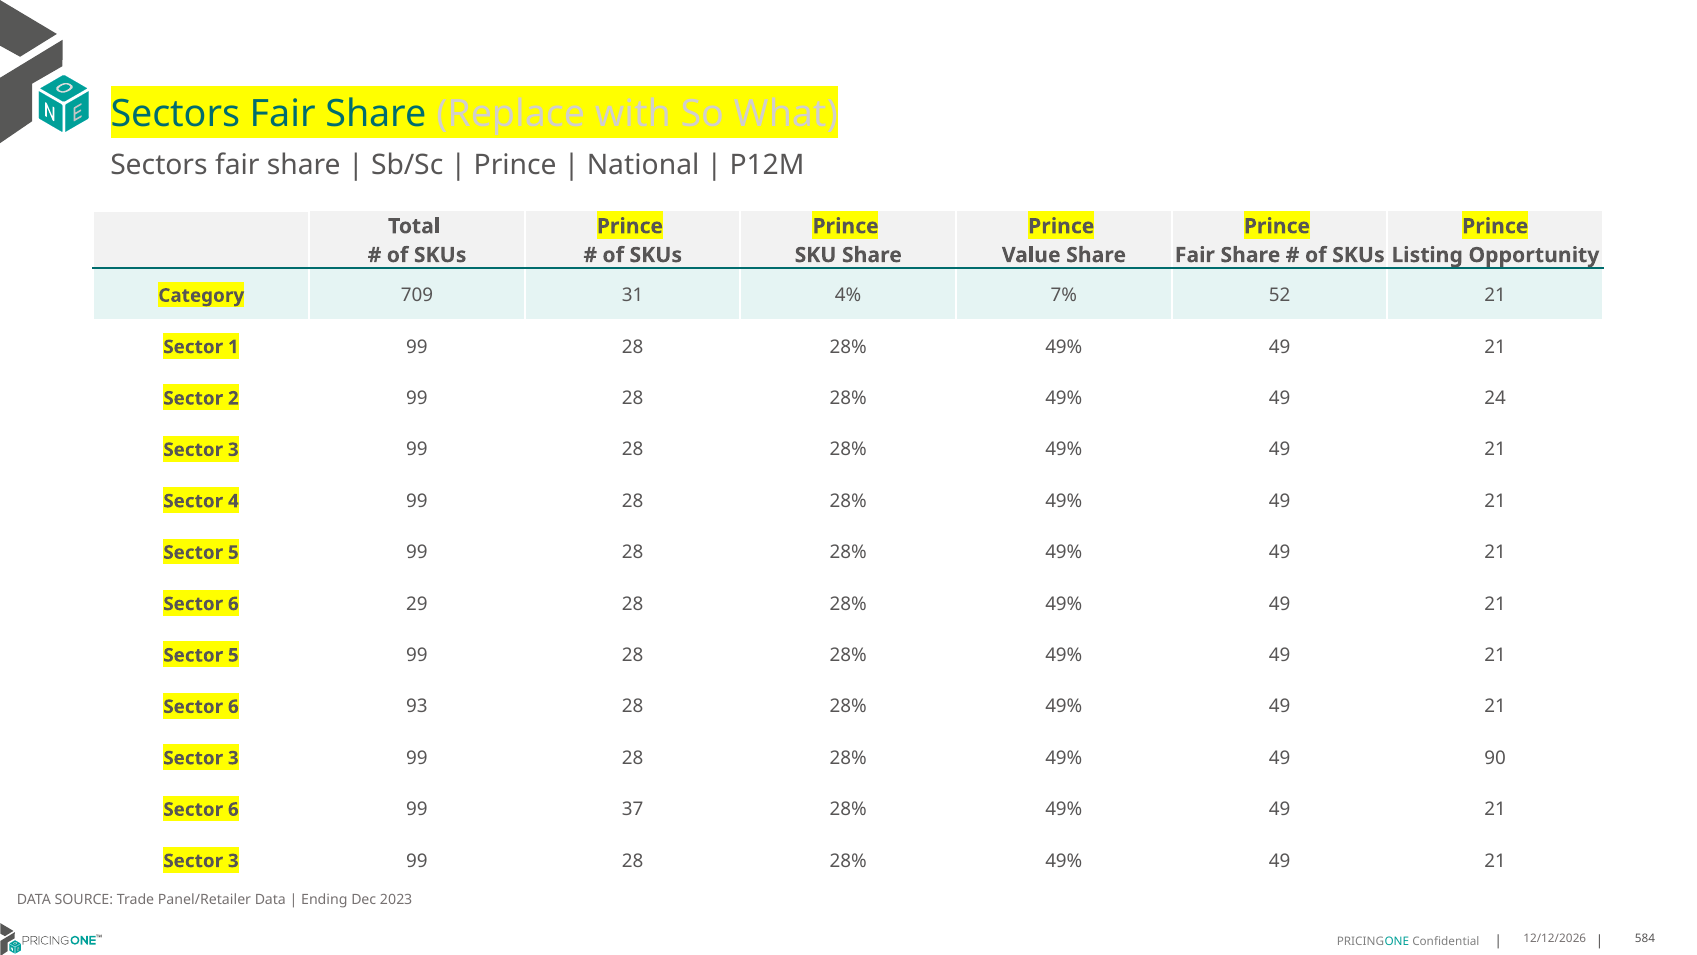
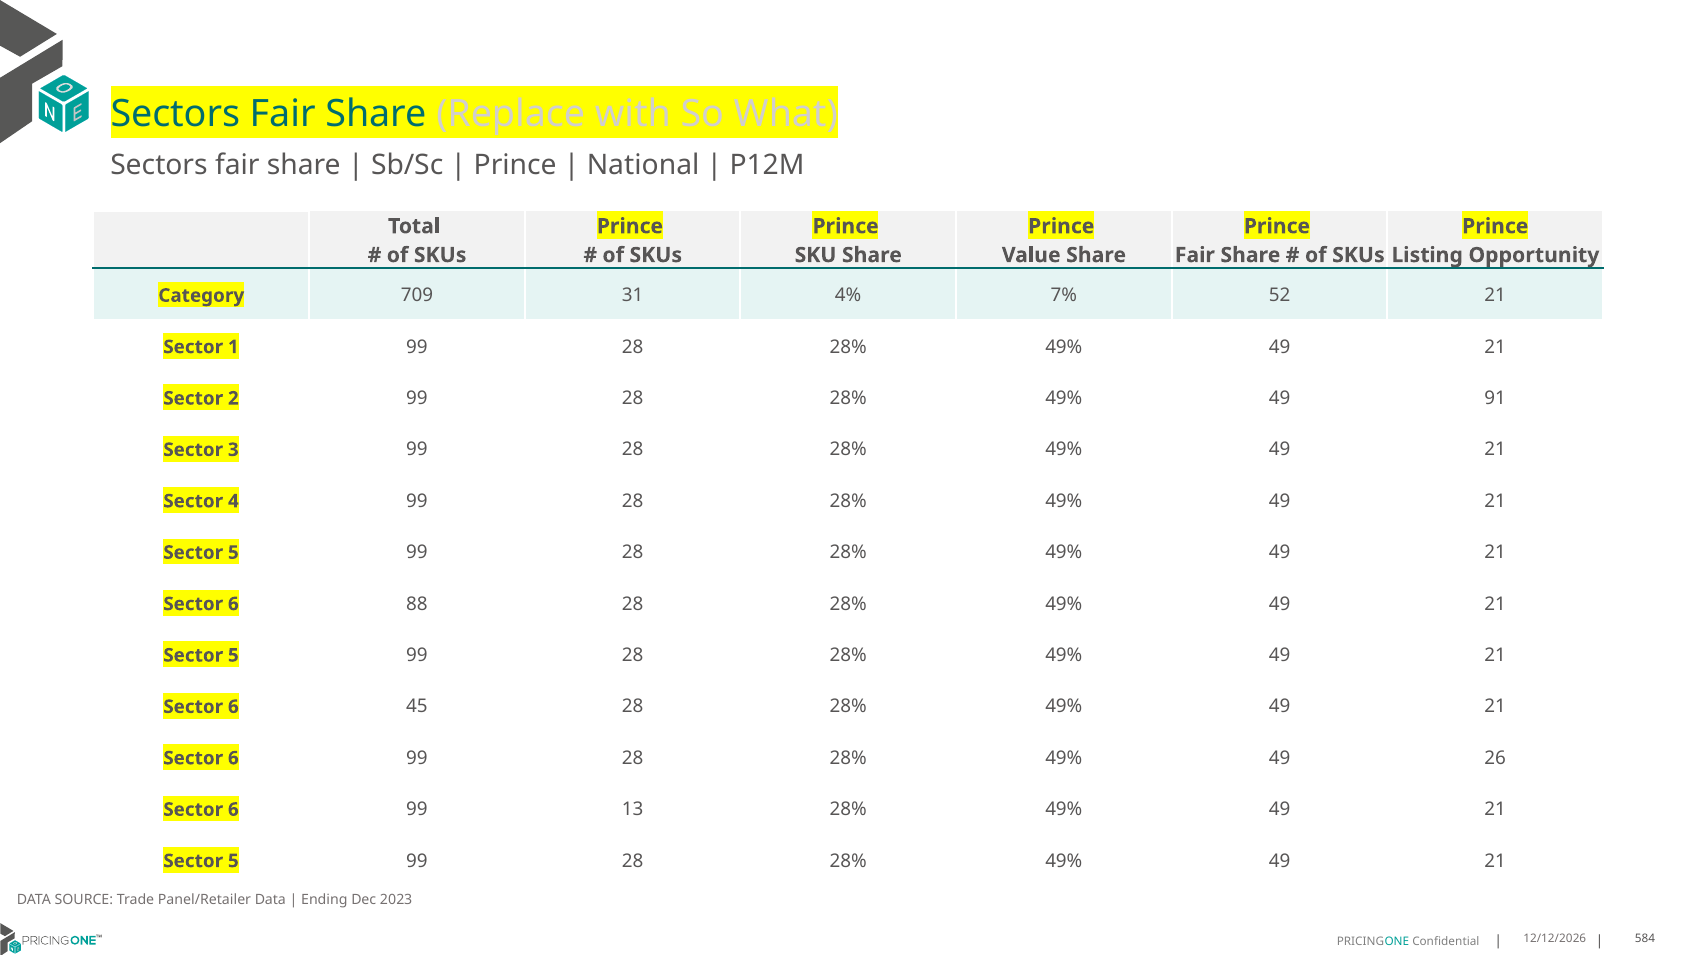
24: 24 -> 91 (1495, 398)
29: 29 -> 88 (417, 604)
93: 93 -> 45 (417, 706)
3: 3 -> 6 (233, 758)
90: 90 -> 26 (1495, 758)
37: 37 -> 13 (633, 809)
3: 3 -> 5 (233, 861)
